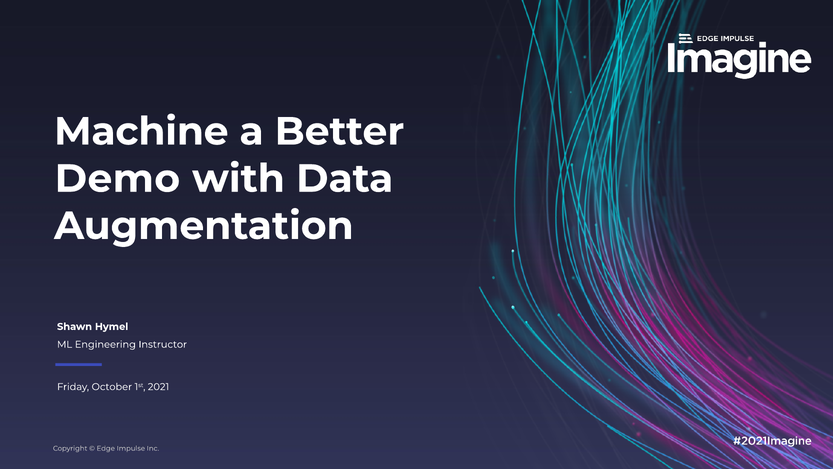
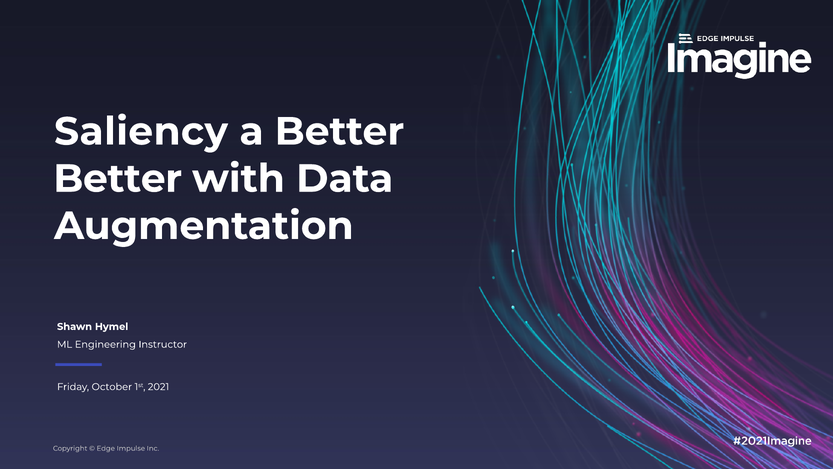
Machine: Machine -> Saliency (141, 131)
Demo: Demo -> Better (118, 179)
